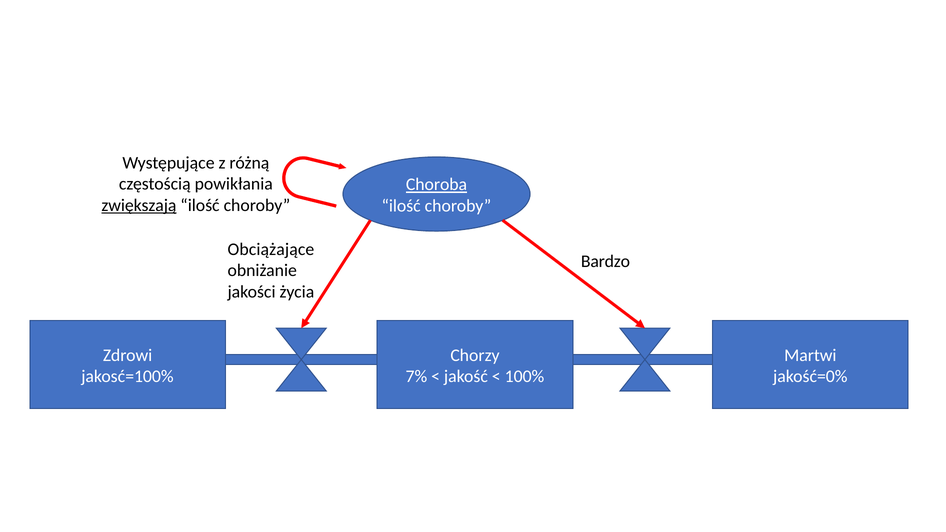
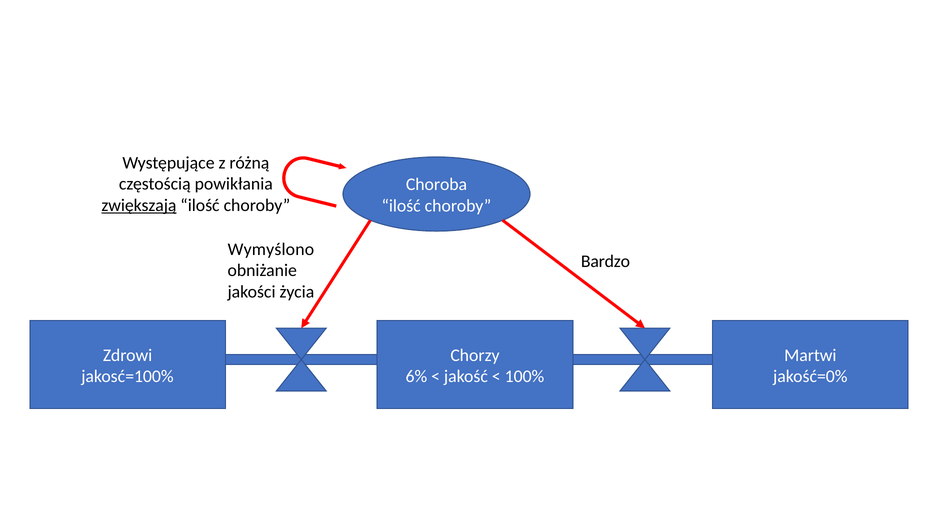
Choroba underline: present -> none (436, 185)
Obciążające: Obciążające -> Wymyślono (271, 249)
7%: 7% -> 6% (416, 377)
